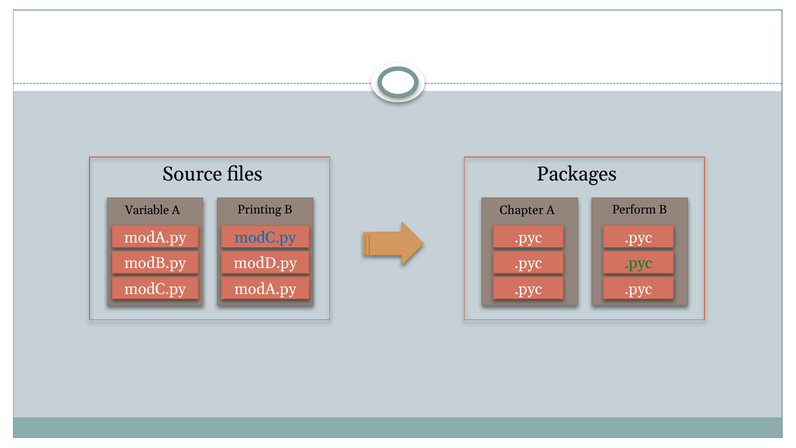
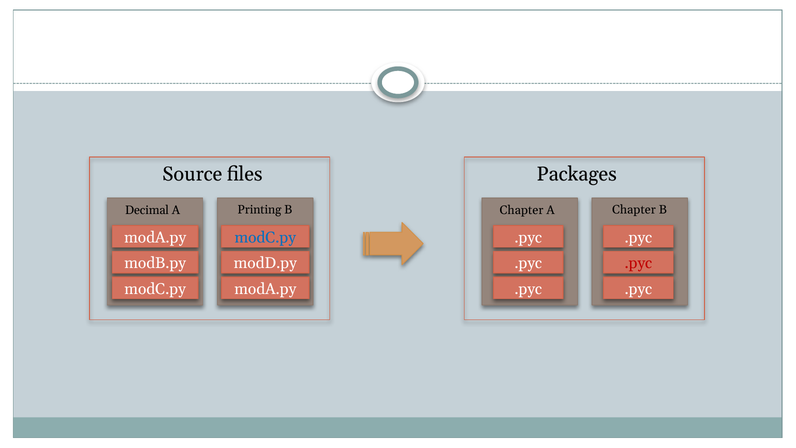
Variable: Variable -> Decimal (147, 210)
A Perform: Perform -> Chapter (634, 210)
.pyc colour: green -> red (638, 263)
